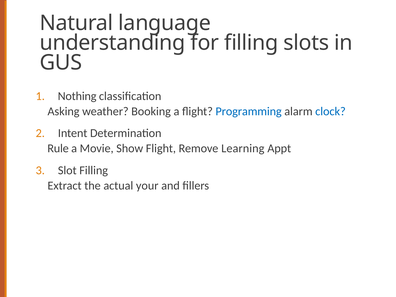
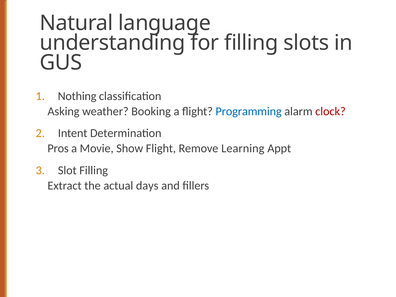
clock colour: blue -> red (330, 111)
Rule: Rule -> Pros (58, 148)
your: your -> days (147, 186)
